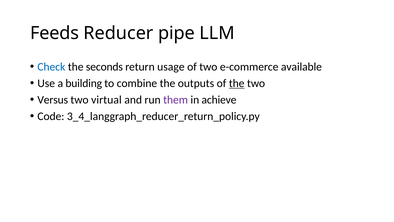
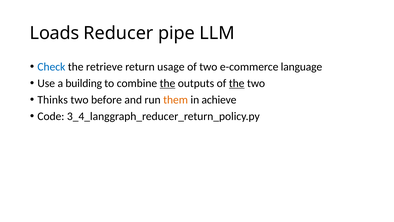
Feeds: Feeds -> Loads (54, 33)
seconds: seconds -> retrieve (104, 67)
available: available -> language (301, 67)
the underline: none -> present (167, 83)
Versus: Versus -> Thinks (53, 100)
virtual: virtual -> before (106, 100)
them colour: purple -> orange (176, 100)
